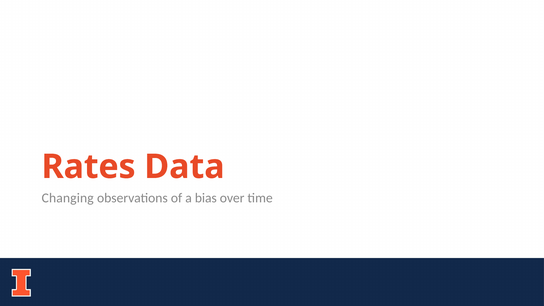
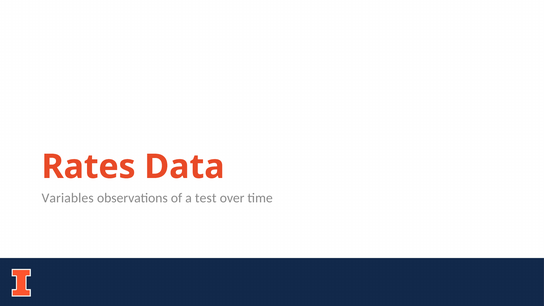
Changing: Changing -> Variables (68, 198)
bias: bias -> test (206, 198)
